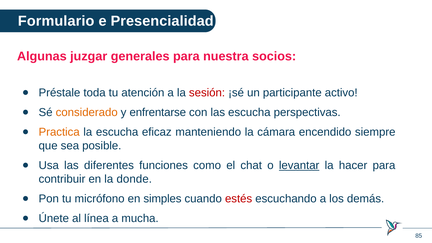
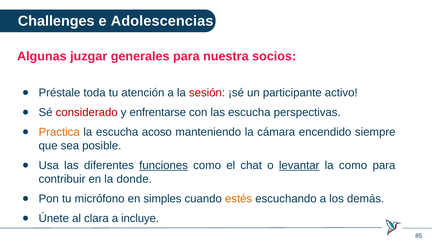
Formulario: Formulario -> Challenges (56, 21)
Presencialidad: Presencialidad -> Adolescencias (162, 21)
considerado colour: orange -> red (87, 112)
eficaz: eficaz -> acoso (157, 132)
funciones underline: none -> present (164, 165)
la hacer: hacer -> como (353, 165)
estés colour: red -> orange (239, 199)
línea: línea -> clara (96, 218)
mucha: mucha -> incluye (140, 218)
